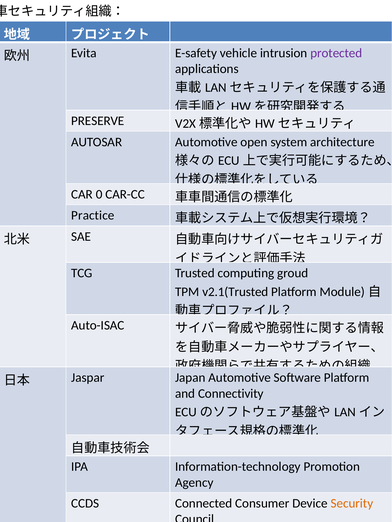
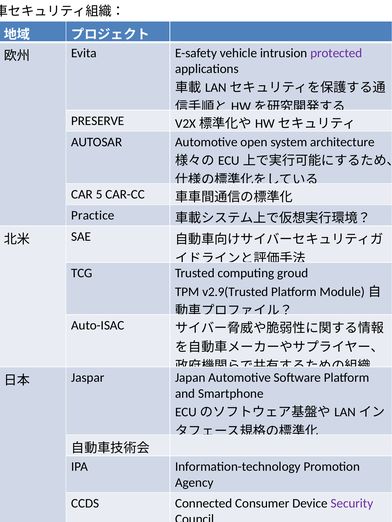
0: 0 -> 5 (99, 195)
v2.1(Trusted: v2.1(Trusted -> v2.9(Trusted (235, 292)
Connectivity: Connectivity -> Smartphone (231, 394)
Security colour: orange -> purple (352, 504)
